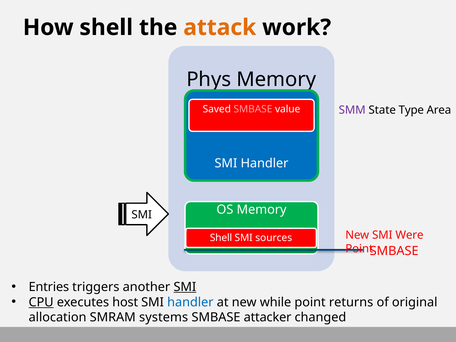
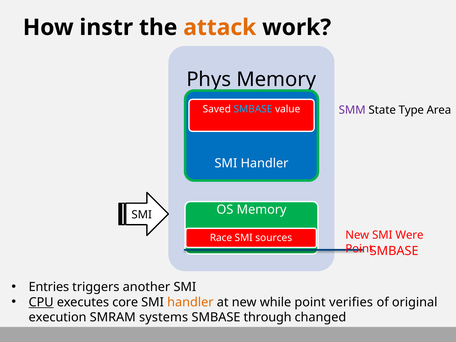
How shell: shell -> instr (106, 27)
SMBASE colour: pink -> light blue (253, 109)
Shell: Shell -> Race (221, 238)
SMI underline: present -> none (185, 287)
host: host -> core (125, 302)
handler colour: blue -> orange (190, 302)
returns: returns -> verifies (351, 302)
allocation: allocation -> execution (58, 317)
attacker: attacker -> through (268, 317)
